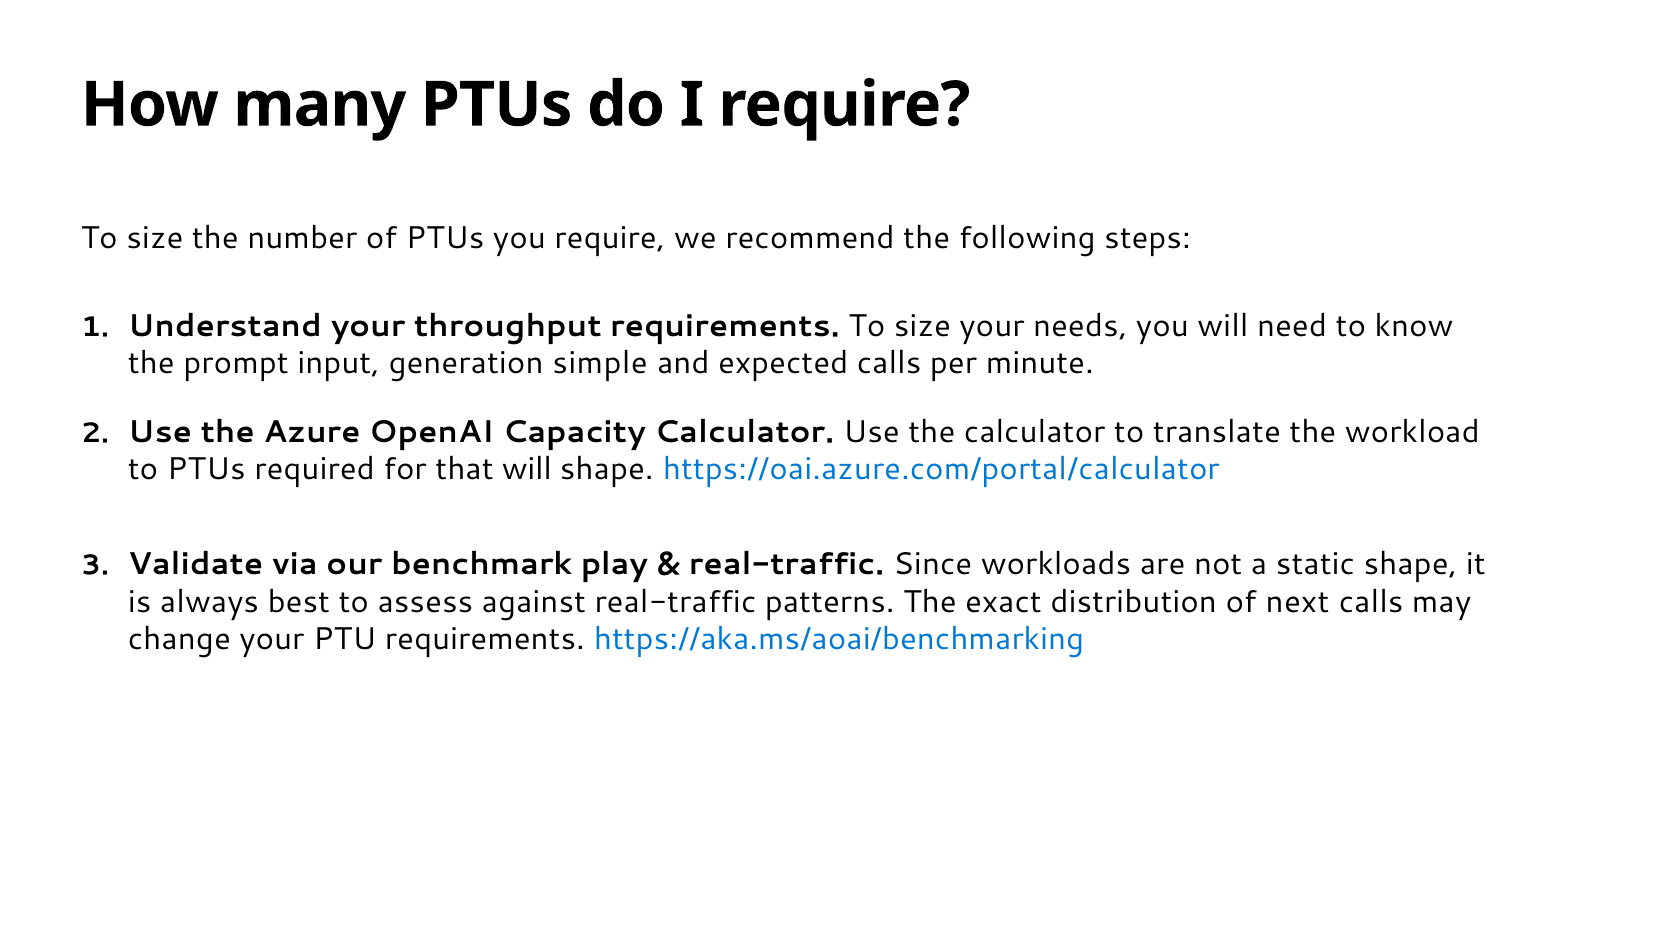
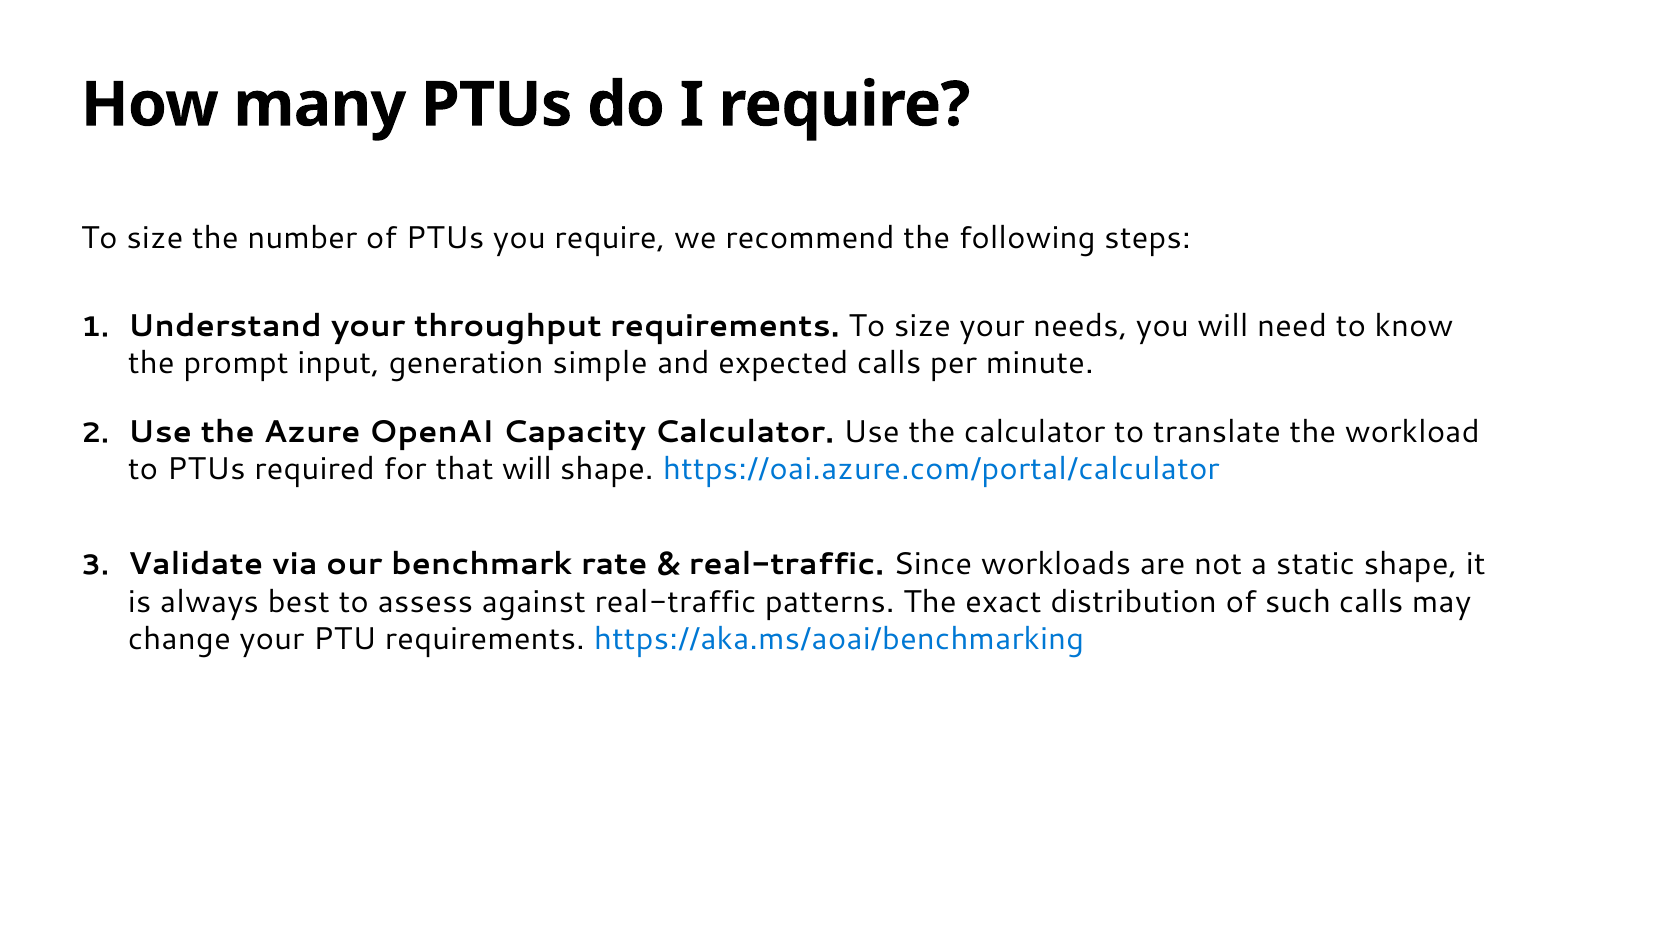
play: play -> rate (614, 564)
next: next -> such (1298, 602)
